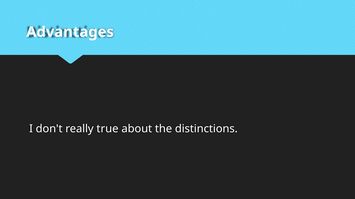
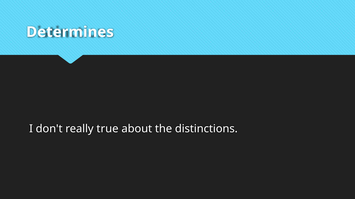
Advantages: Advantages -> Determines (70, 32)
